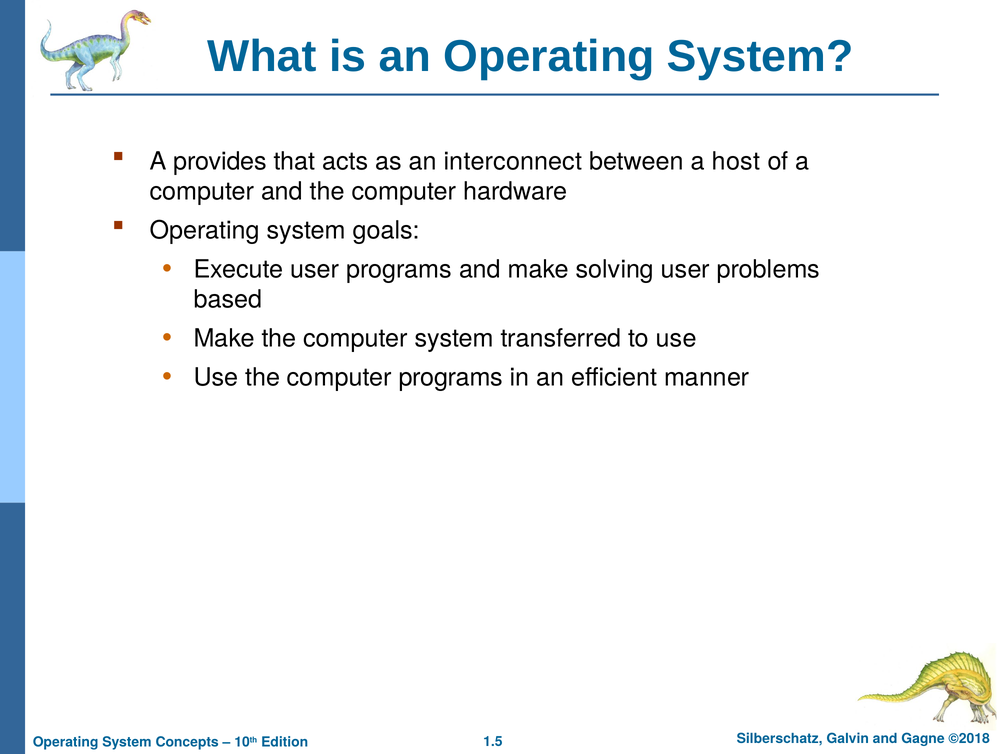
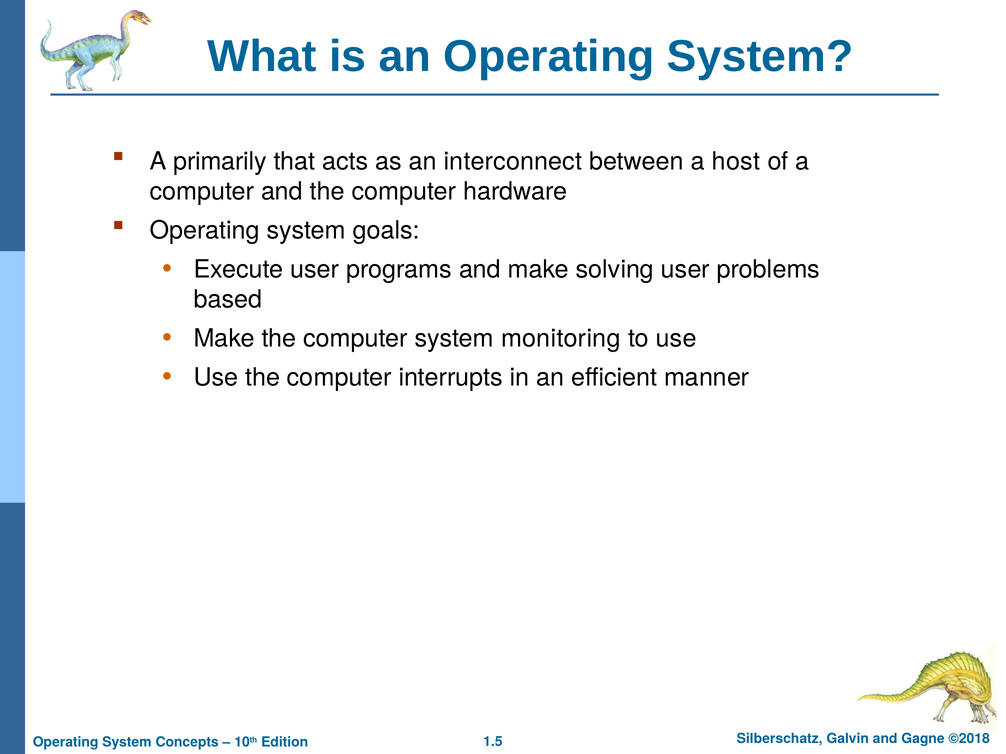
provides: provides -> primarily (220, 161)
transferred: transferred -> monitoring (561, 339)
computer programs: programs -> interrupts (451, 378)
